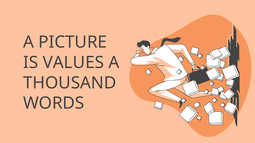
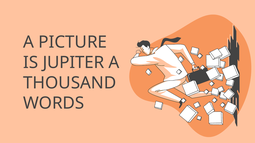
VALUES: VALUES -> JUPITER (73, 63)
